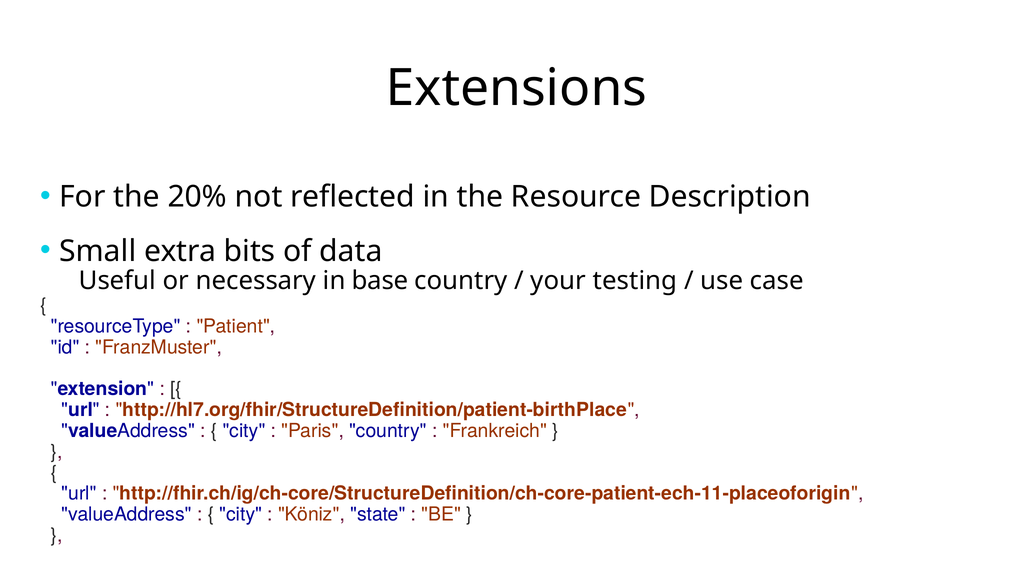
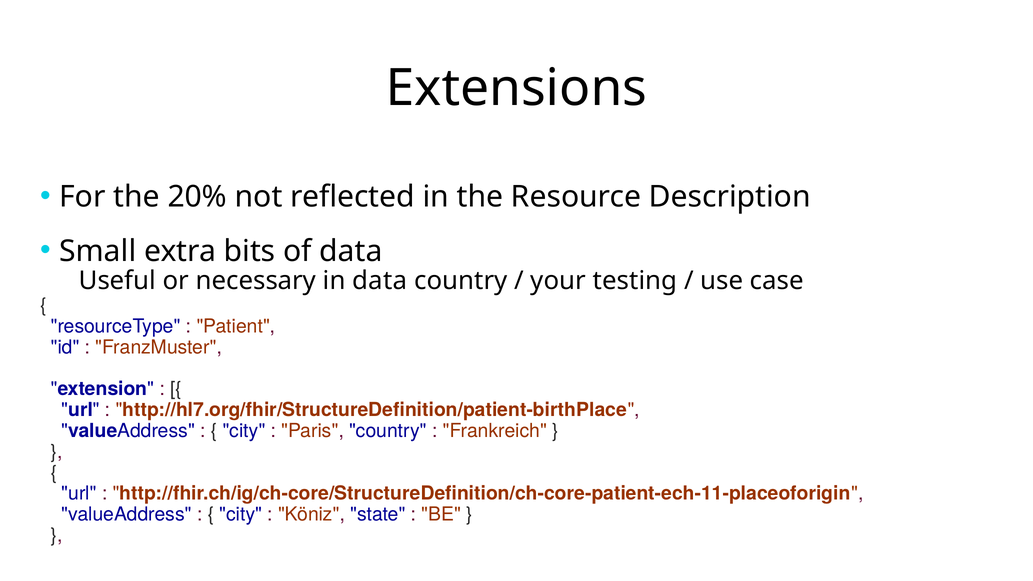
in base: base -> data (380, 281)
